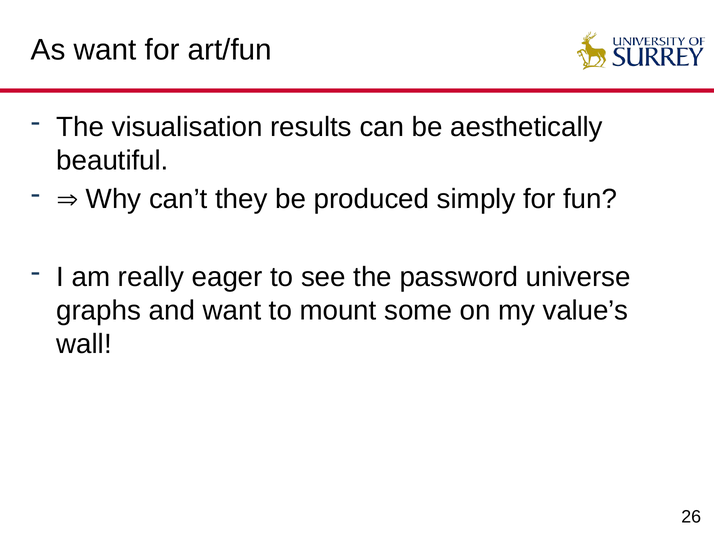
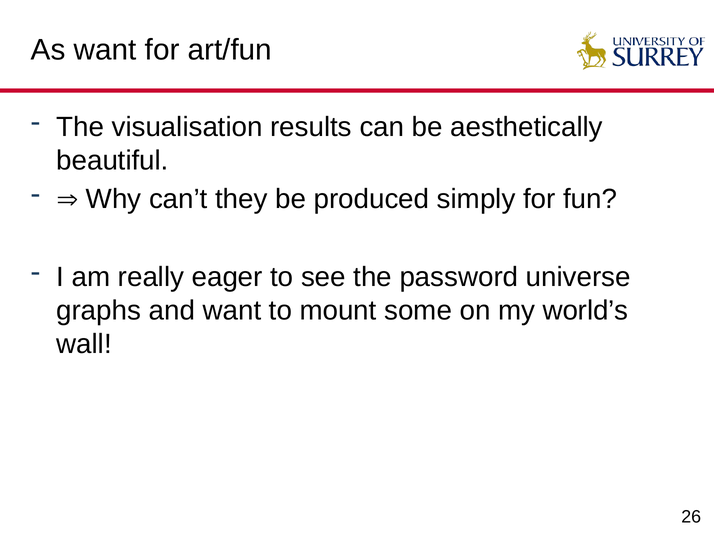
value’s: value’s -> world’s (586, 310)
